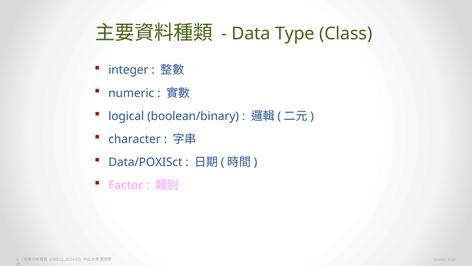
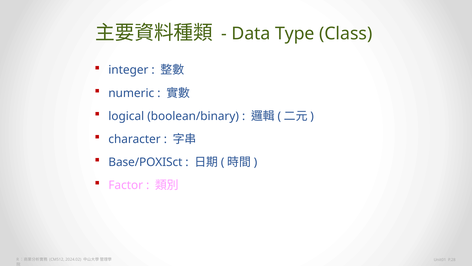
Data/POXISct: Data/POXISct -> Base/POXISct (145, 162)
